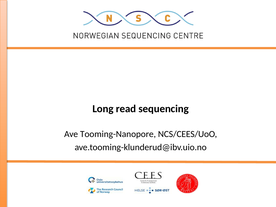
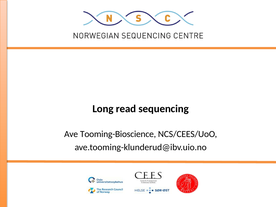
Tooming-Nanopore: Tooming-Nanopore -> Tooming-Bioscience (118, 134)
